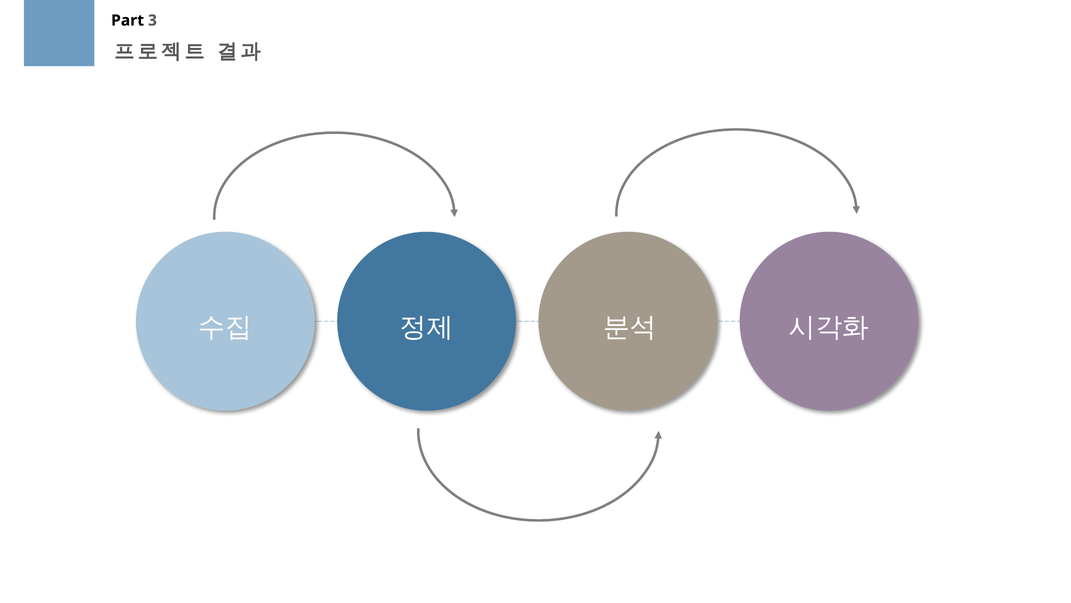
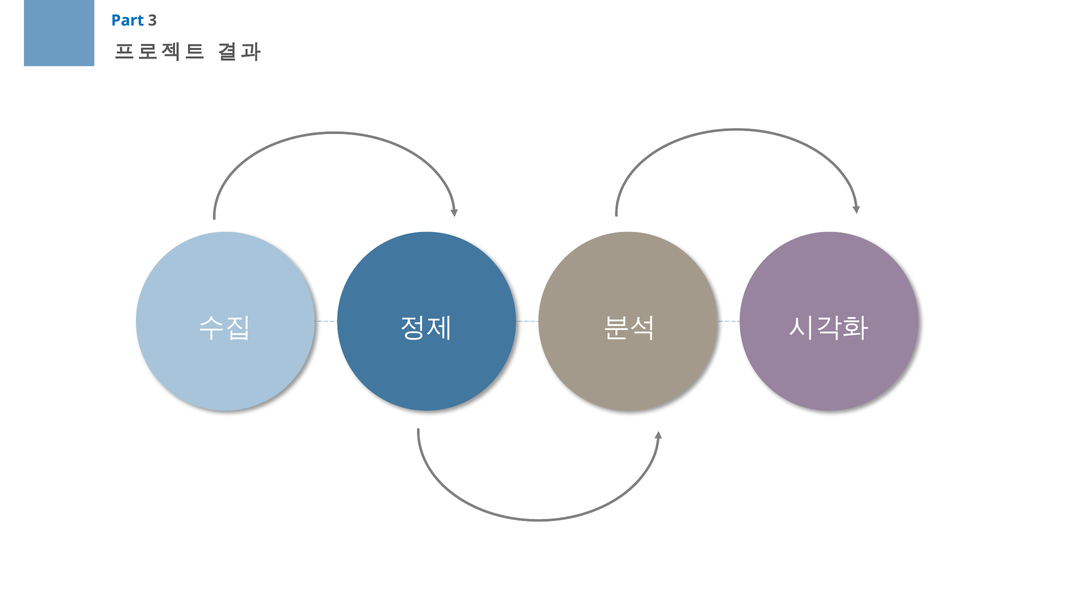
Part colour: black -> blue (128, 20)
